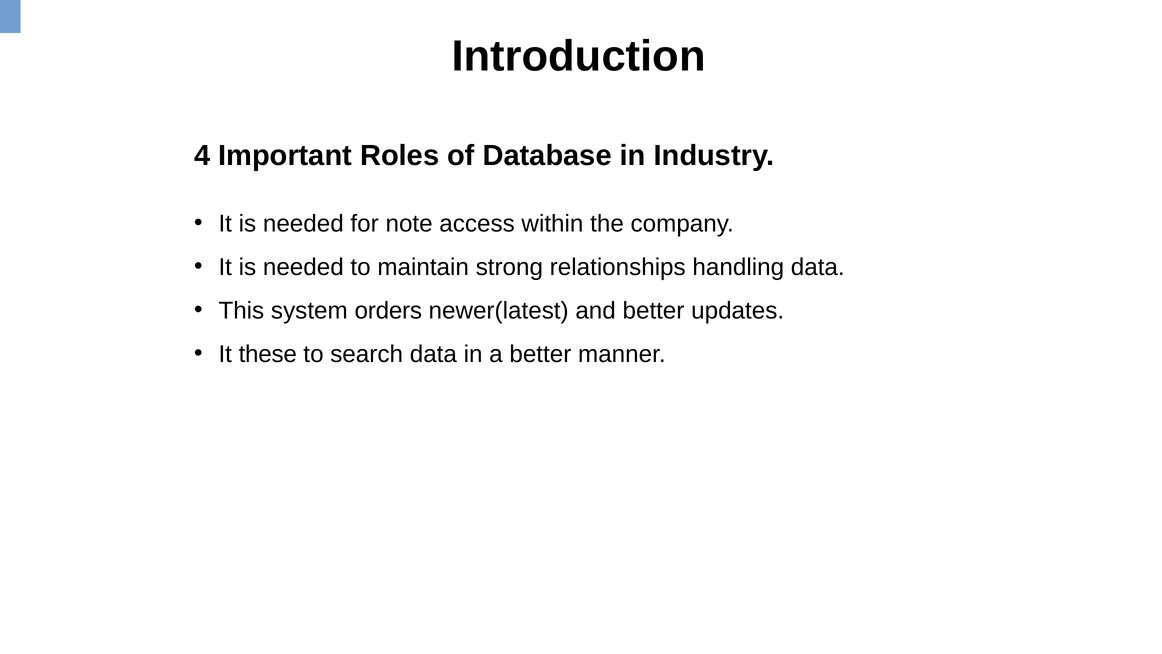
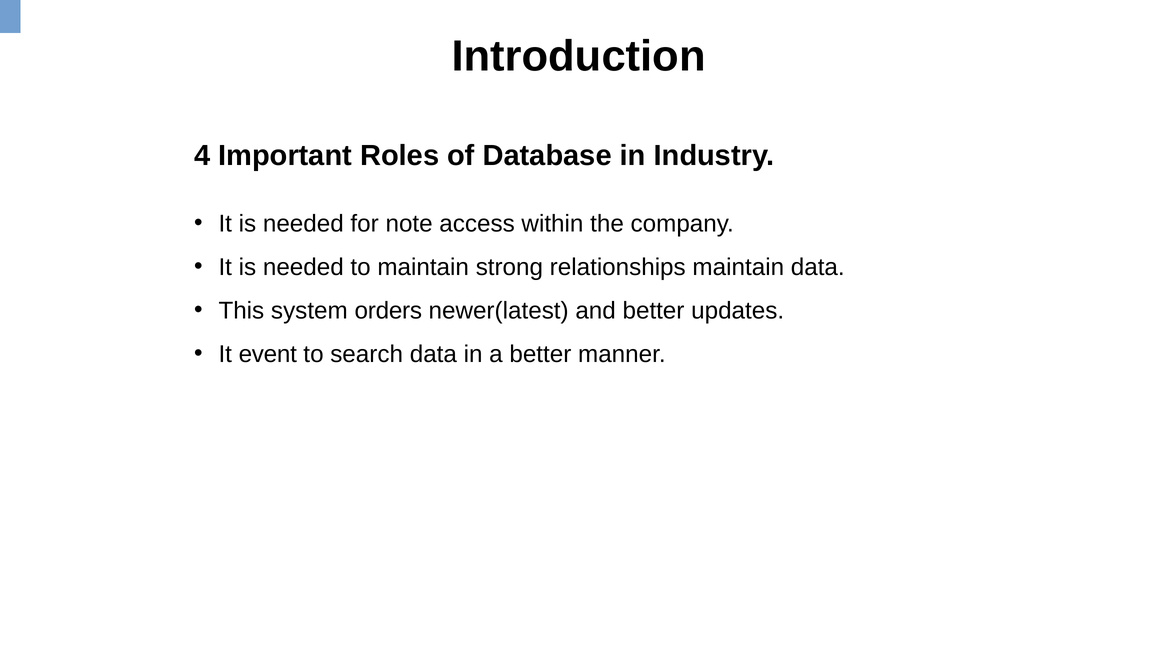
relationships handling: handling -> maintain (738, 267)
these: these -> event (268, 354)
